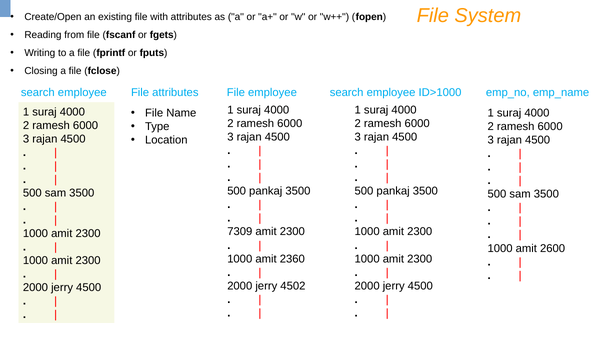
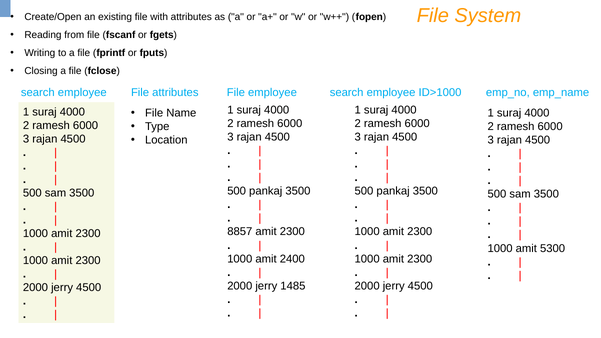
7309: 7309 -> 8857 (240, 232)
2600: 2600 -> 5300 (553, 248)
2360: 2360 -> 2400 (292, 259)
4502: 4502 -> 1485 (293, 286)
